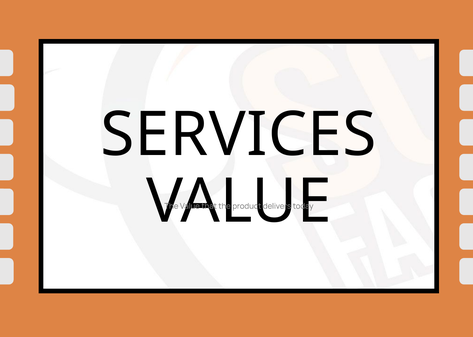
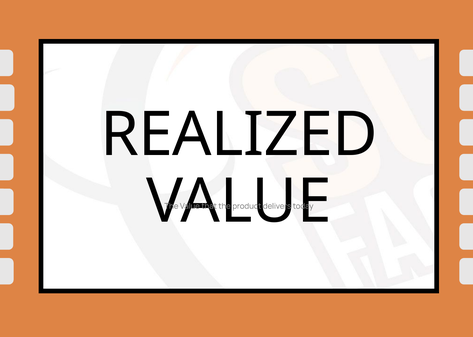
SERVICES: SERVICES -> REALIZED (239, 135)
